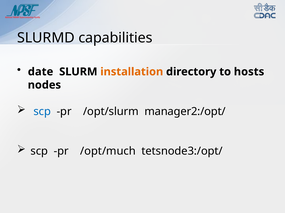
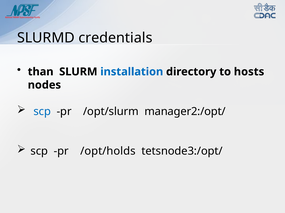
capabilities: capabilities -> credentials (115, 38)
date: date -> than (41, 72)
installation colour: orange -> blue (132, 72)
/opt/much: /opt/much -> /opt/holds (108, 152)
